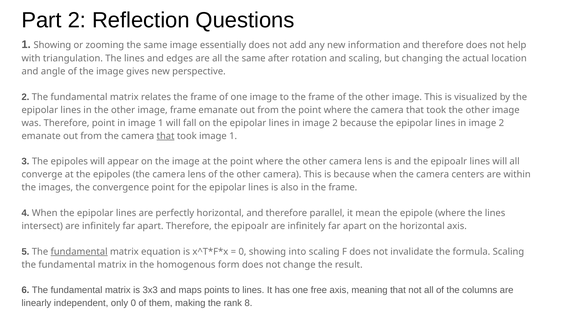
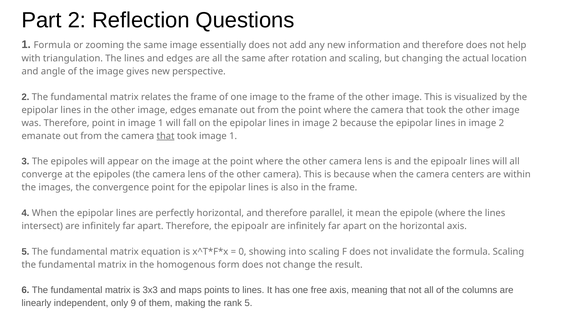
1 Showing: Showing -> Formula (52, 45)
image frame: frame -> edges (183, 110)
fundamental underline: present -> none (79, 251)
only 0: 0 -> 9 (133, 303)
rank 8: 8 -> 5 (248, 303)
